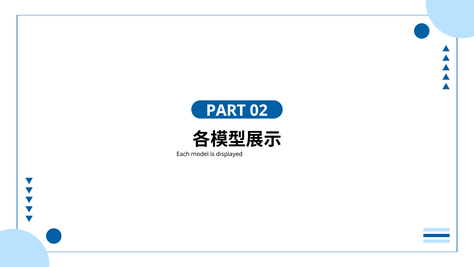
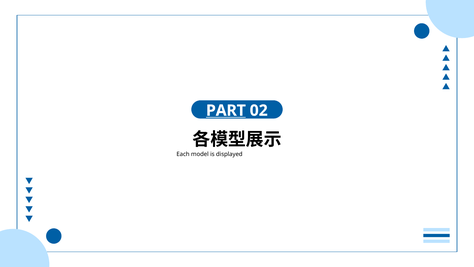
PART underline: none -> present (226, 110)
